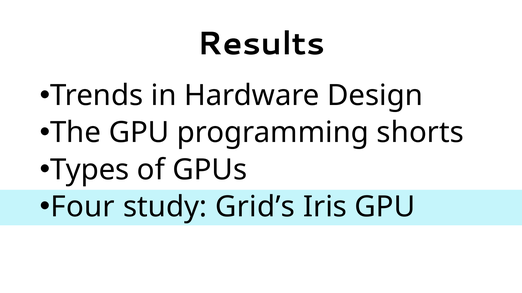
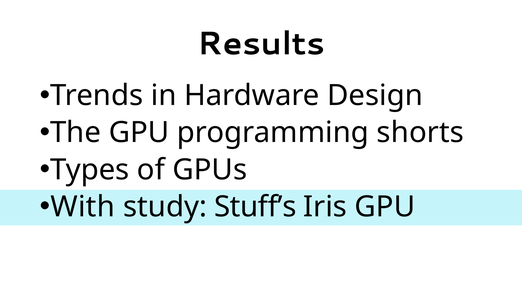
Four: Four -> With (83, 207)
Grid’s: Grid’s -> Stuff’s (255, 207)
